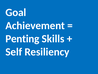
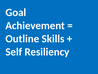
Penting: Penting -> Outline (22, 38)
